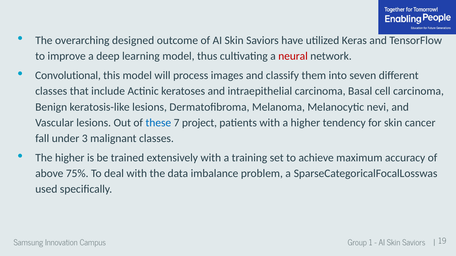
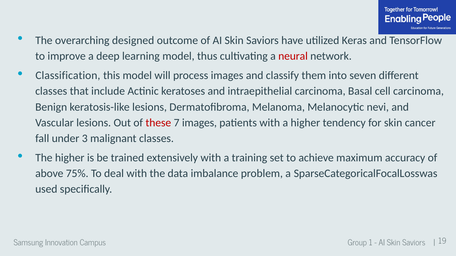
Convolutional: Convolutional -> Classification (68, 76)
these colour: blue -> red (158, 123)
7 project: project -> images (199, 123)
